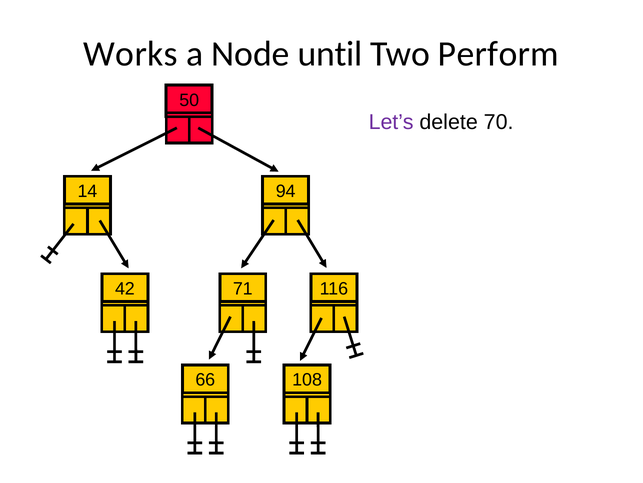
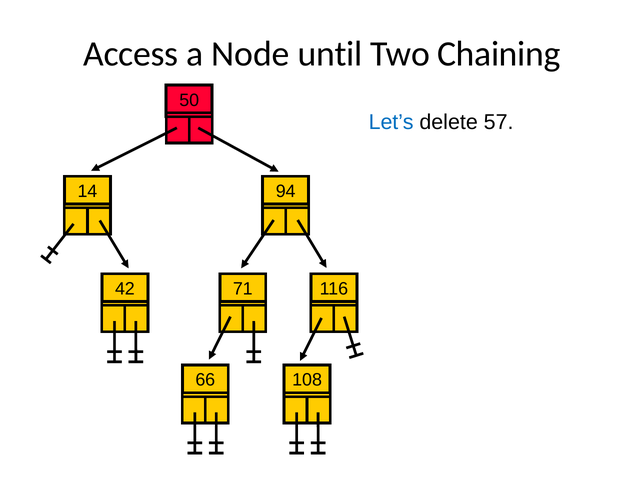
Works: Works -> Access (131, 54)
Perform: Perform -> Chaining (499, 54)
Let’s colour: purple -> blue (391, 122)
70: 70 -> 57 (499, 122)
